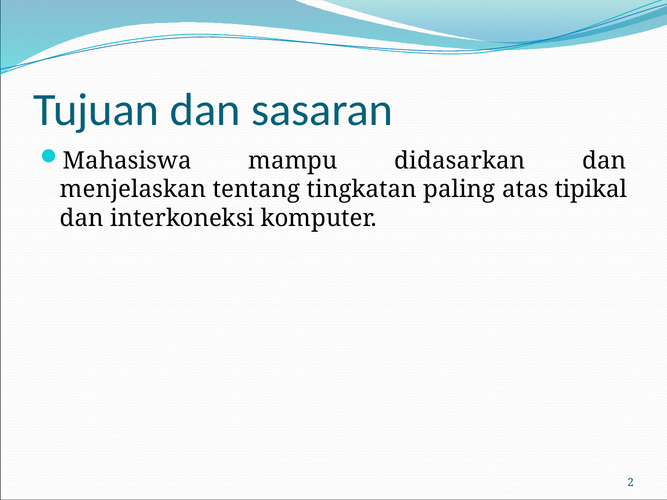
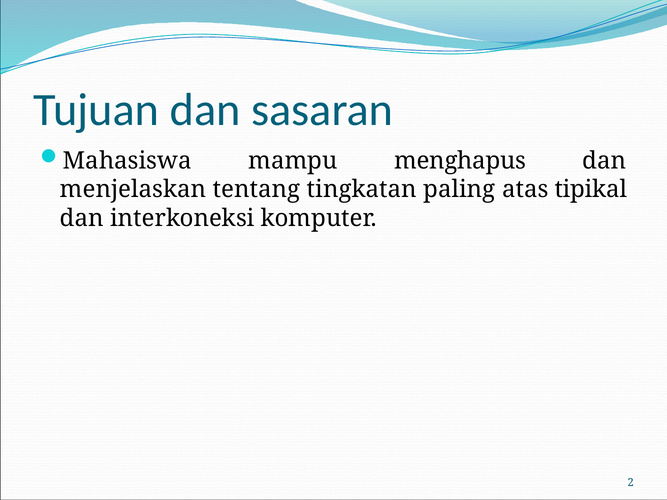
didasarkan: didasarkan -> menghapus (460, 161)
